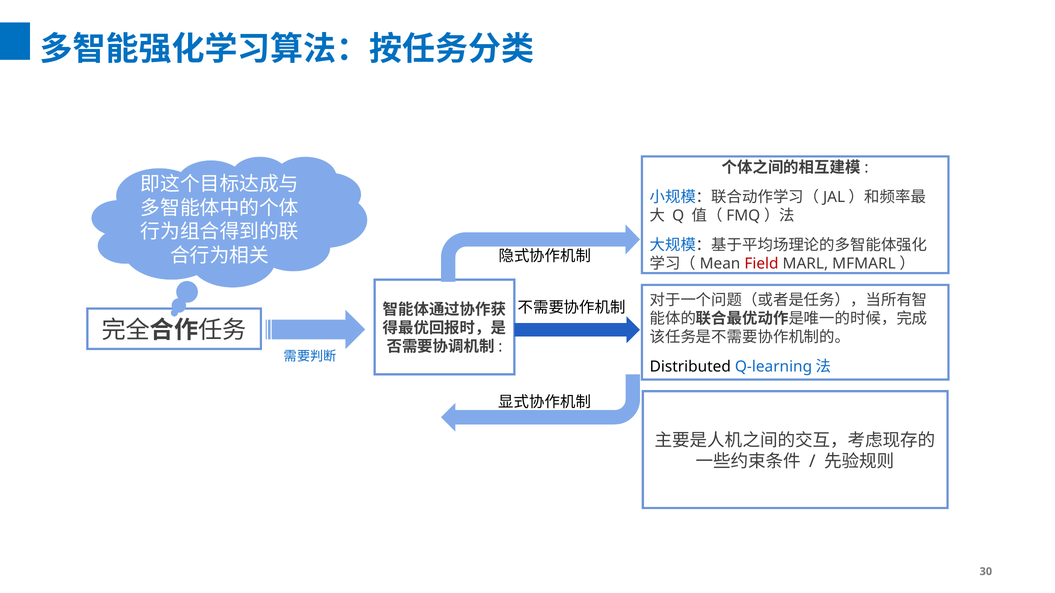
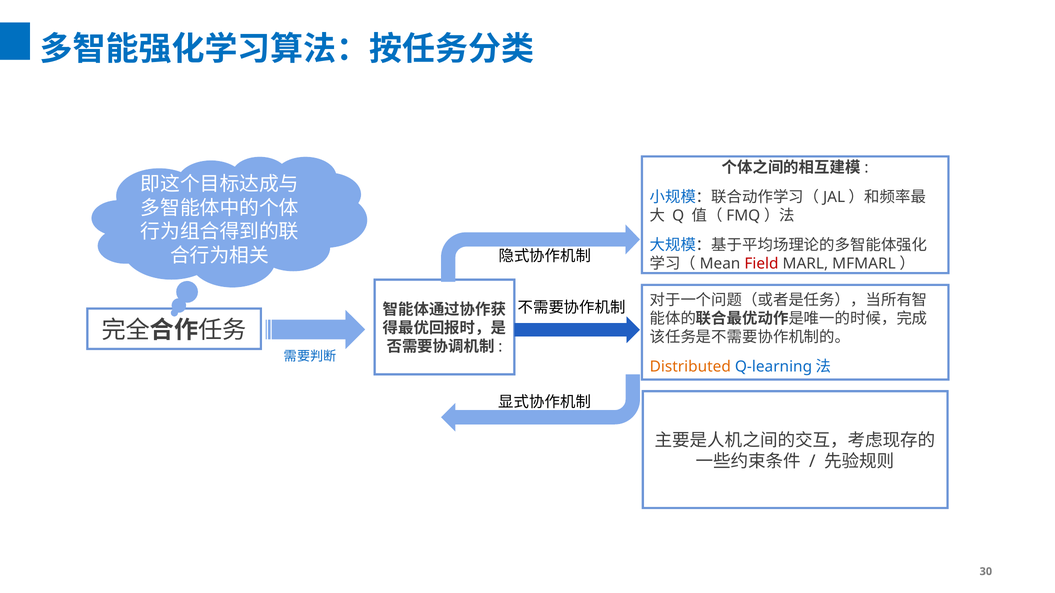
Distributed colour: black -> orange (690, 367)
